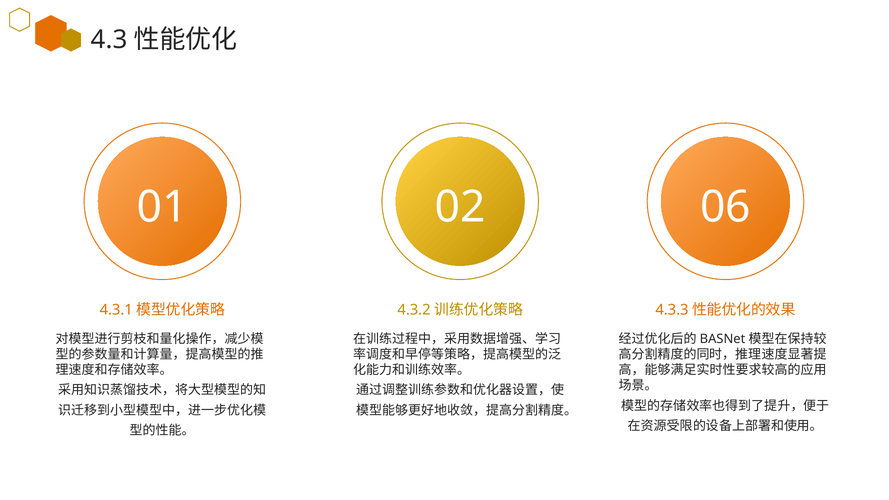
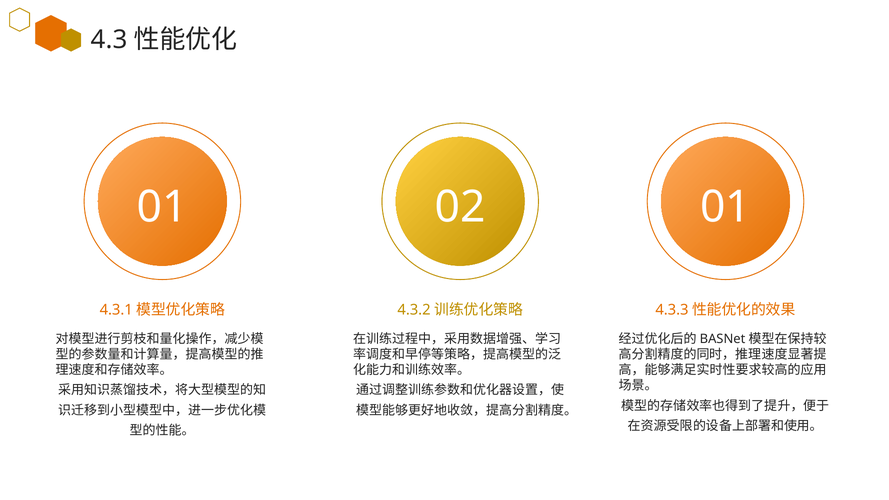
01 06: 06 -> 01 (725, 207)
